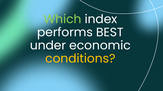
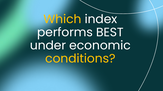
Which colour: light green -> yellow (62, 19)
